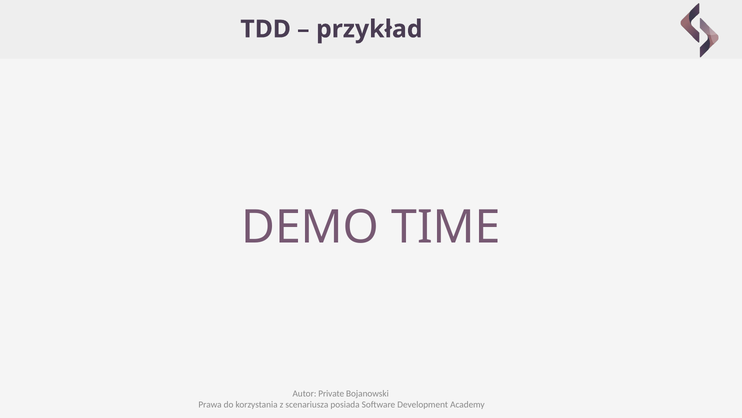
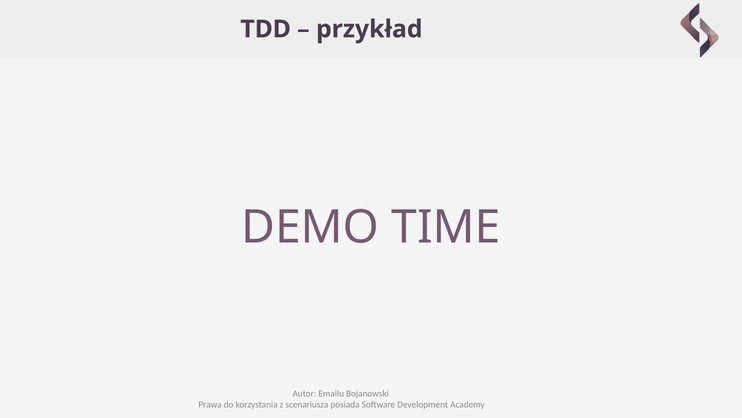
Private: Private -> Emailu (331, 393)
